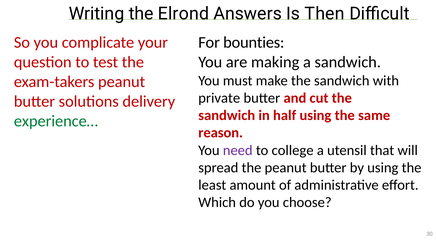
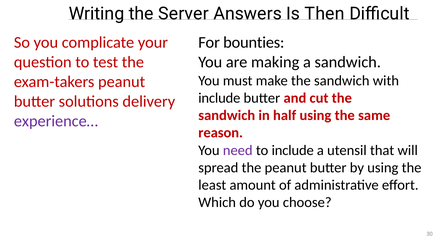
Elrond: Elrond -> Server (183, 14)
private: private -> include (219, 98)
experience… colour: green -> purple (56, 121)
to college: college -> include (293, 150)
